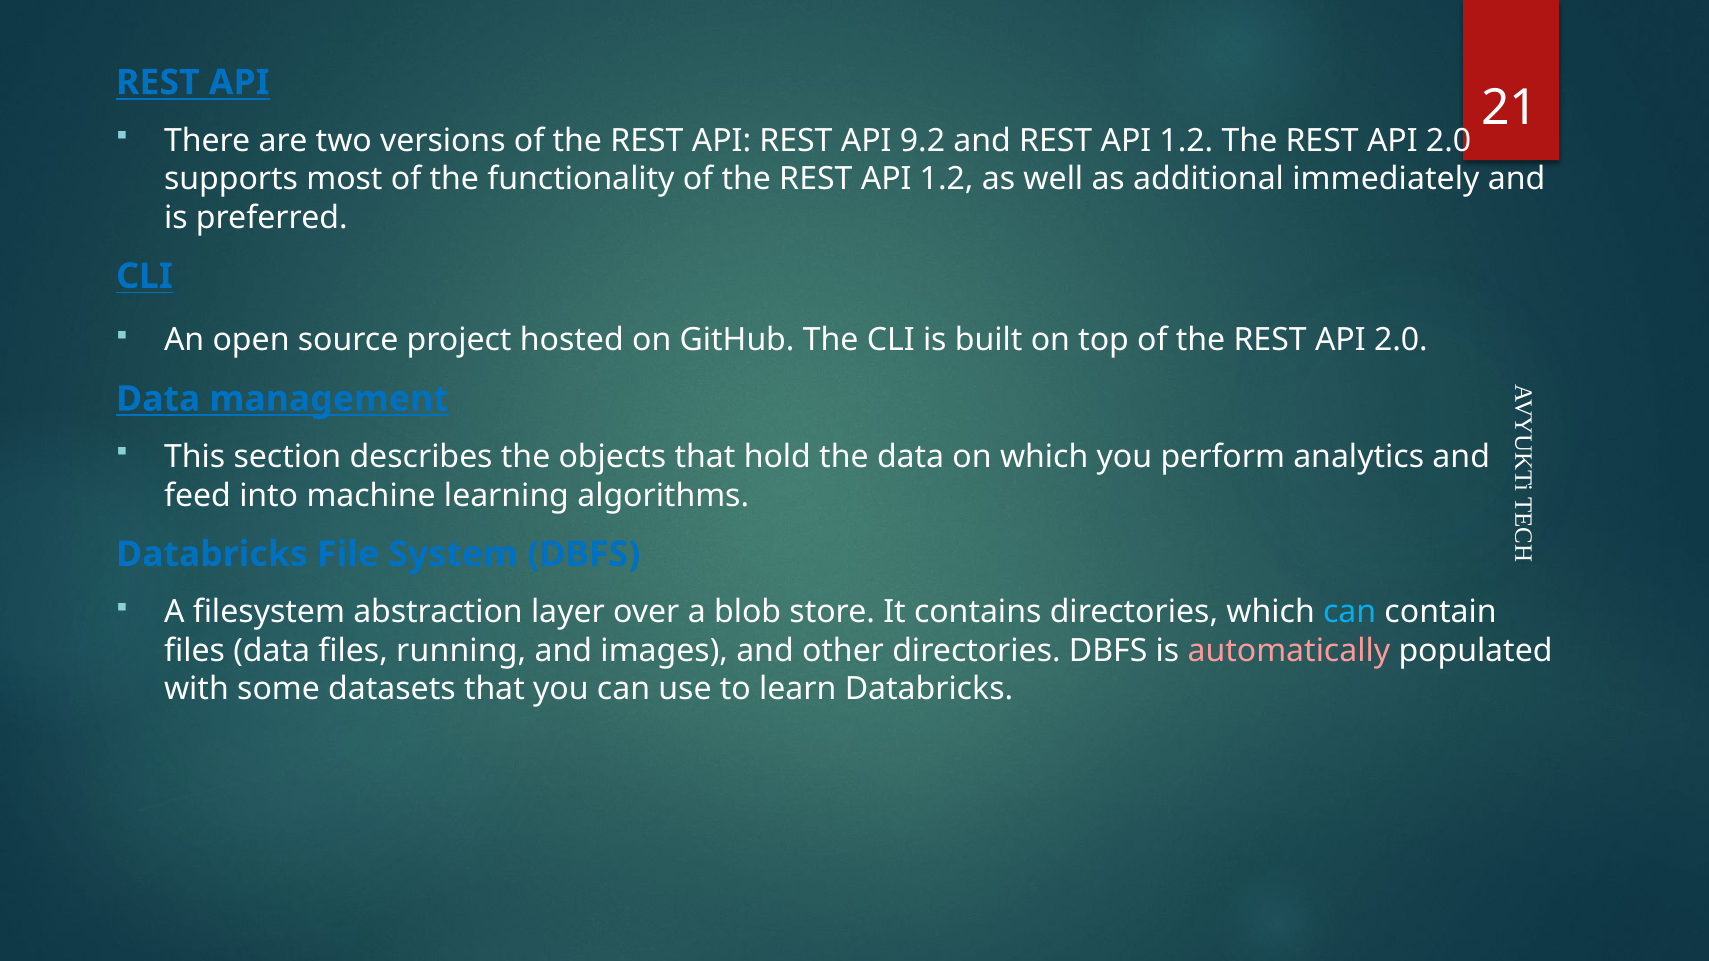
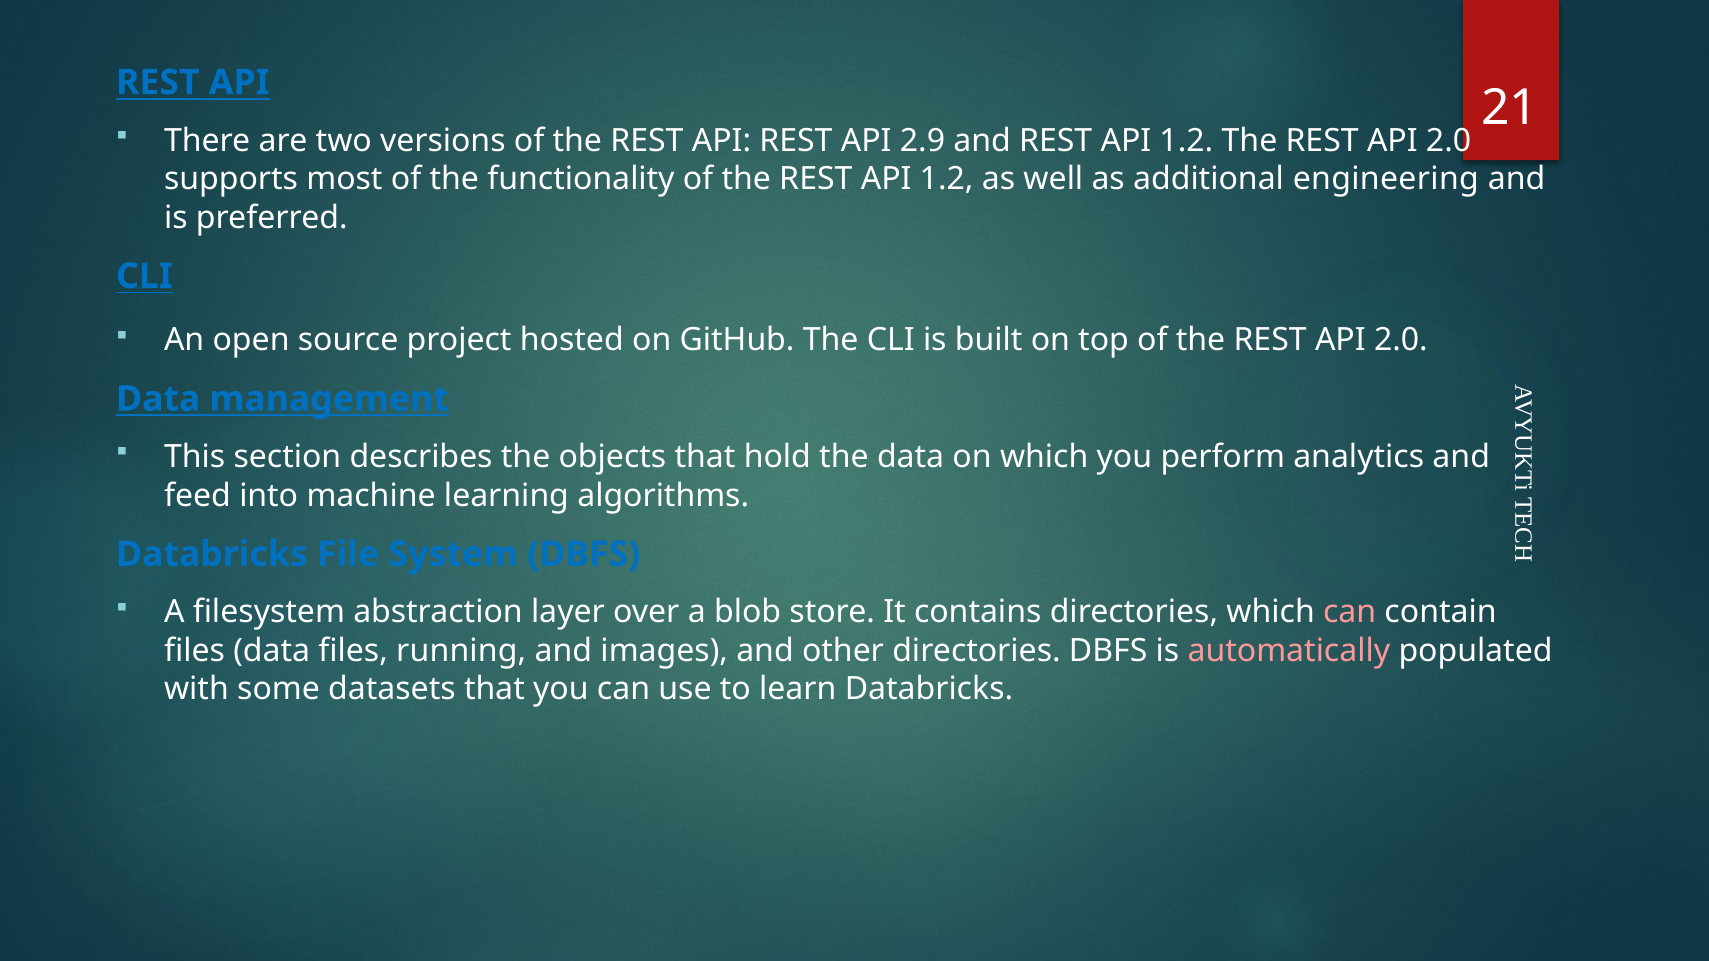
9.2: 9.2 -> 2.9 (922, 141)
immediately: immediately -> engineering (1386, 179)
can colour: light blue -> pink (1350, 613)
